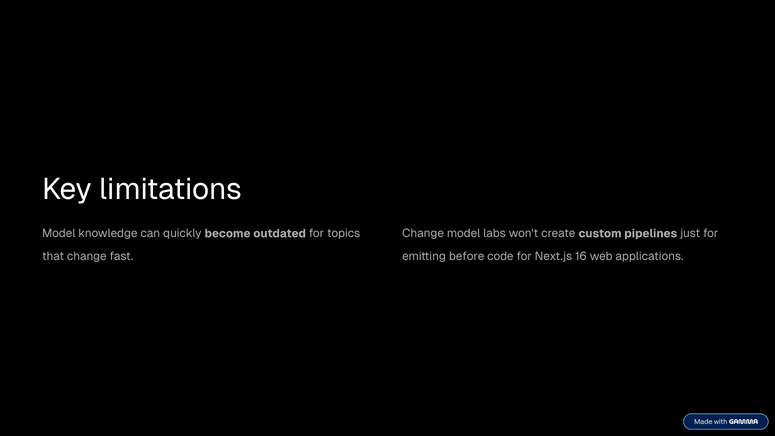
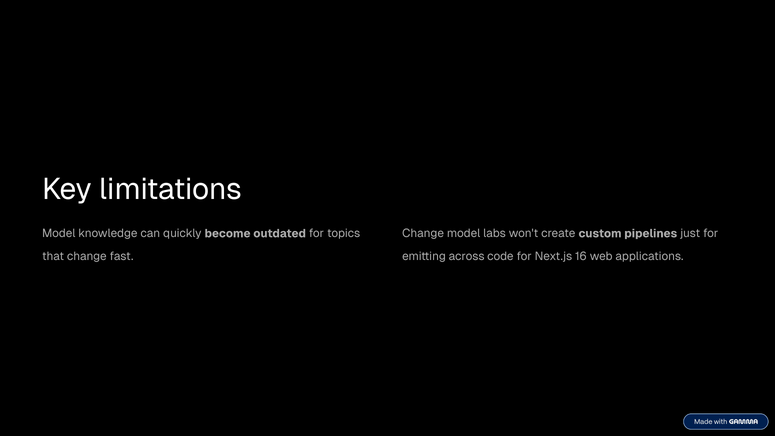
before: before -> across (467, 256)
